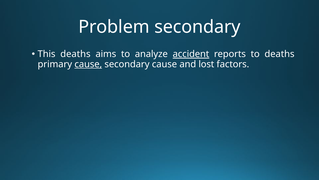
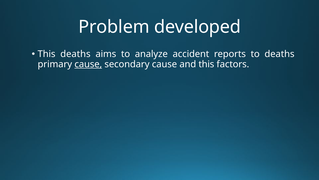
Problem secondary: secondary -> developed (198, 27)
accident underline: present -> none (191, 54)
and lost: lost -> this (206, 64)
